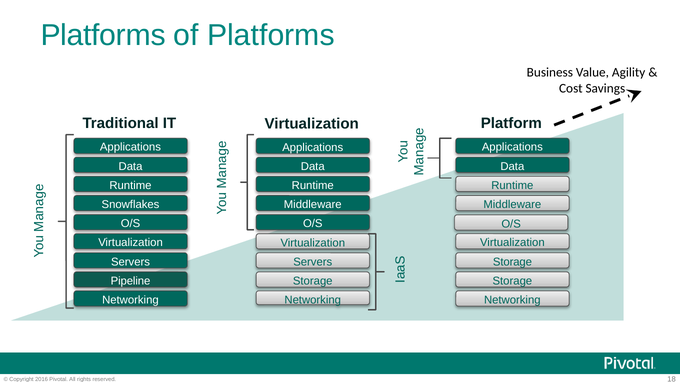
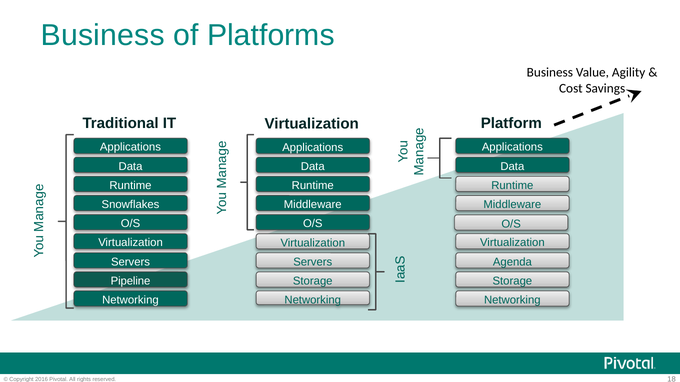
Platforms: Platforms -> Business (103, 35)
Storage: Storage -> Agenda (512, 262)
